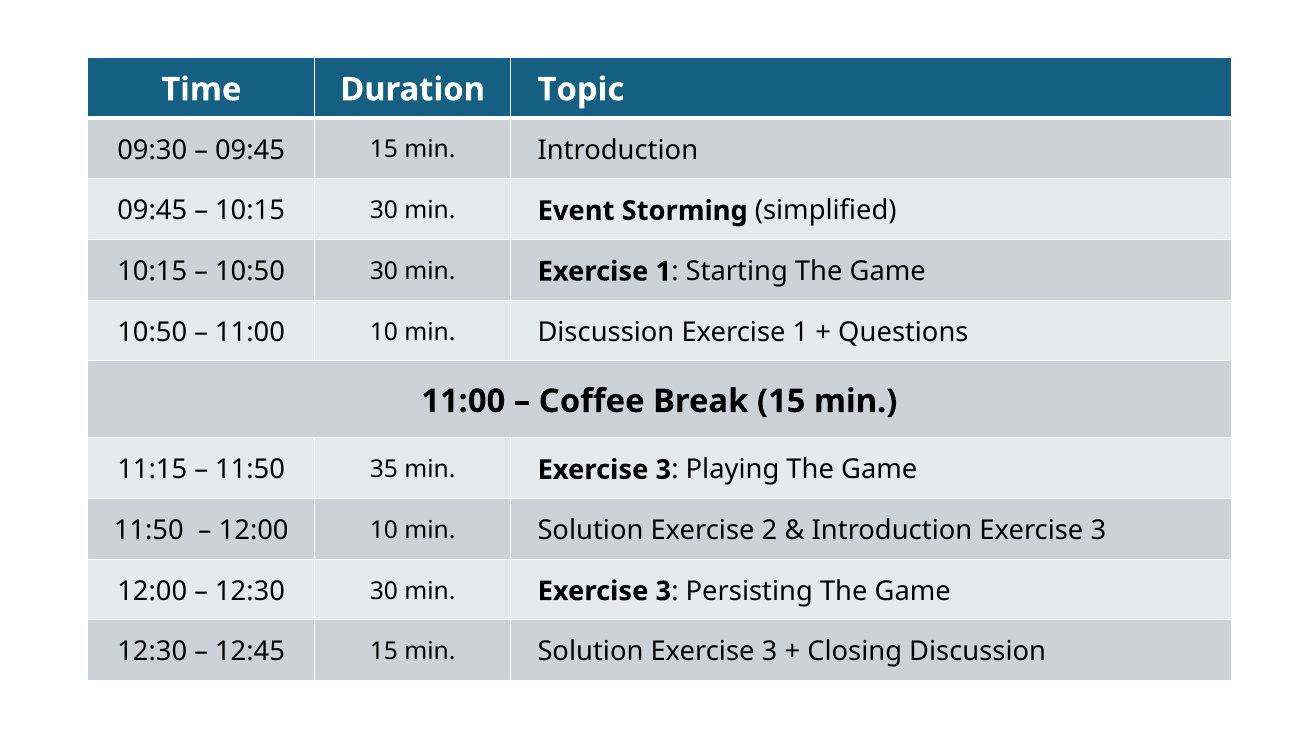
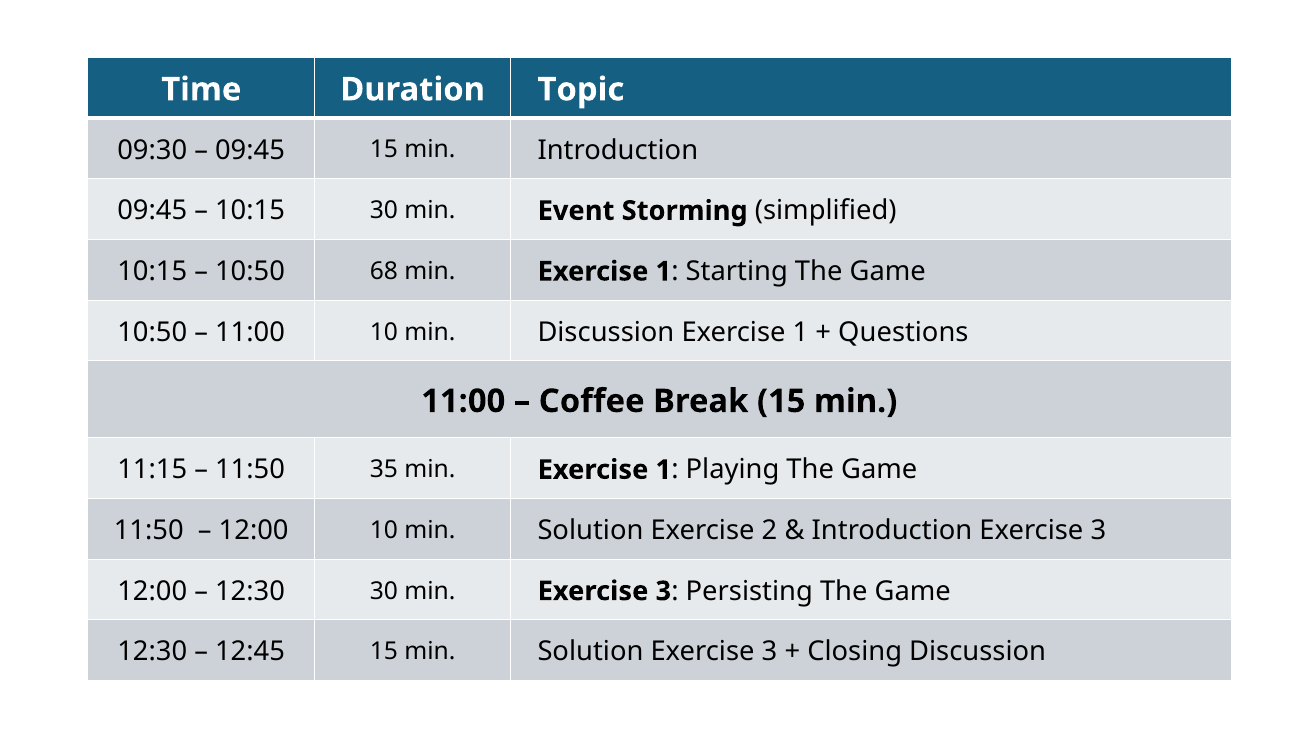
10:50 30: 30 -> 68 (384, 271)
35 min Exercise 3: 3 -> 1 (663, 469)
